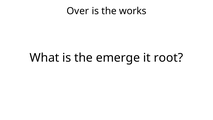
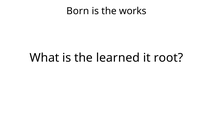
Over: Over -> Born (78, 11)
emerge: emerge -> learned (118, 58)
